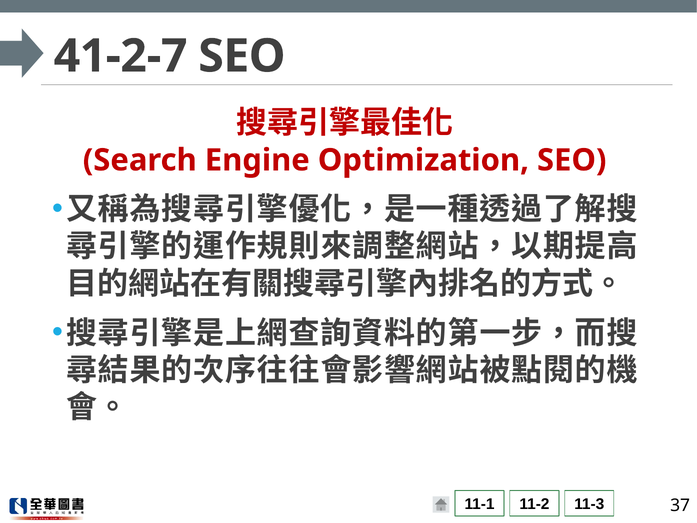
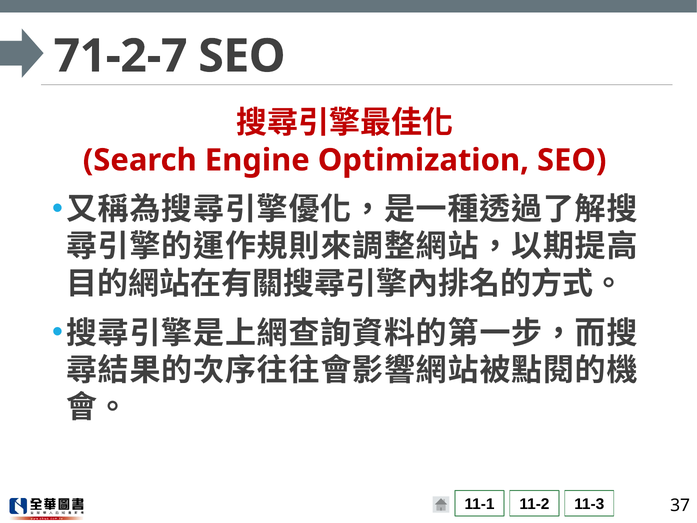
41-2-7: 41-2-7 -> 71-2-7 (121, 56)
